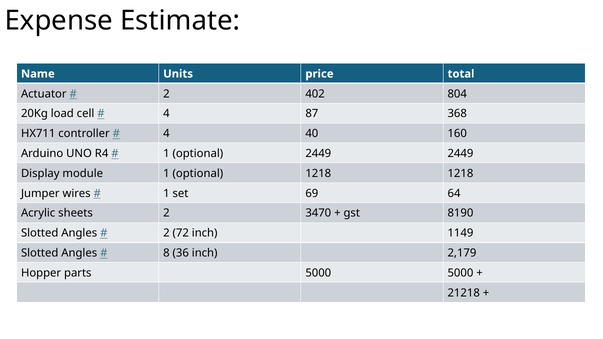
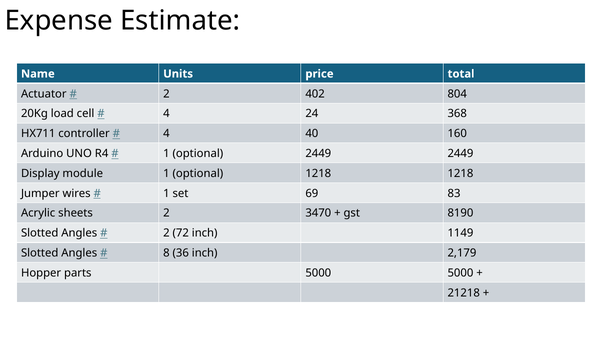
87: 87 -> 24 (312, 114)
64: 64 -> 83 (454, 193)
